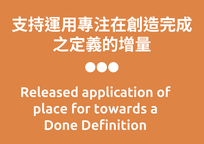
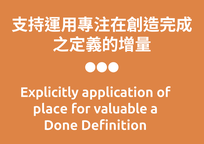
Released: Released -> Explicitly (49, 92)
towards: towards -> valuable (121, 109)
